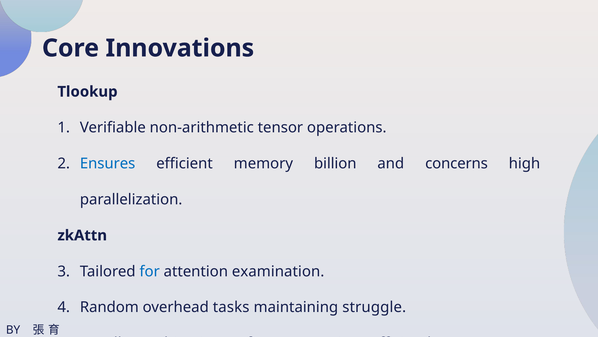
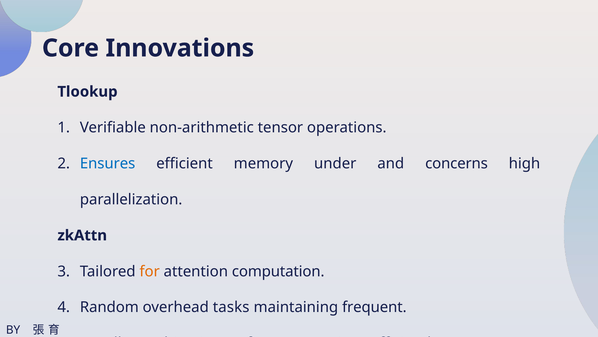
billion: billion -> under (335, 163)
for colour: blue -> orange (150, 271)
examination: examination -> computation (278, 271)
struggle: struggle -> frequent (374, 307)
